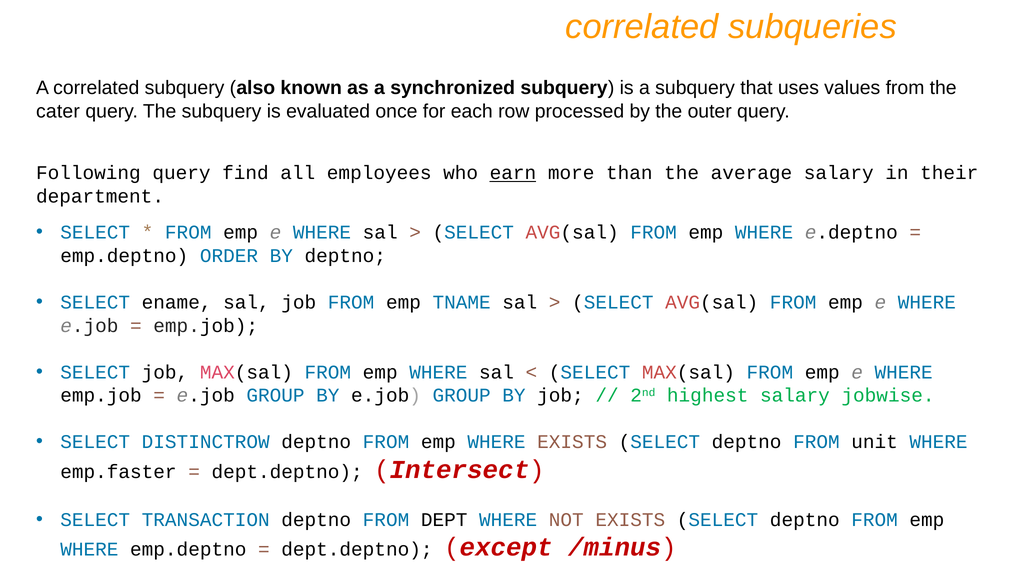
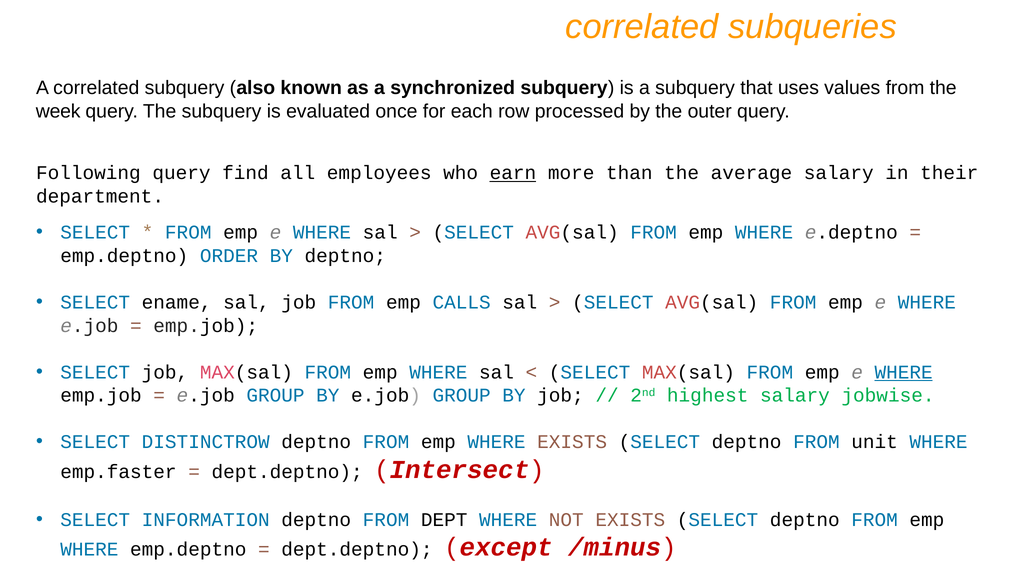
cater: cater -> week (58, 111)
TNAME: TNAME -> CALLS (462, 302)
WHERE underline: none -> present (904, 372)
TRANSACTION: TRANSACTION -> INFORMATION (206, 519)
